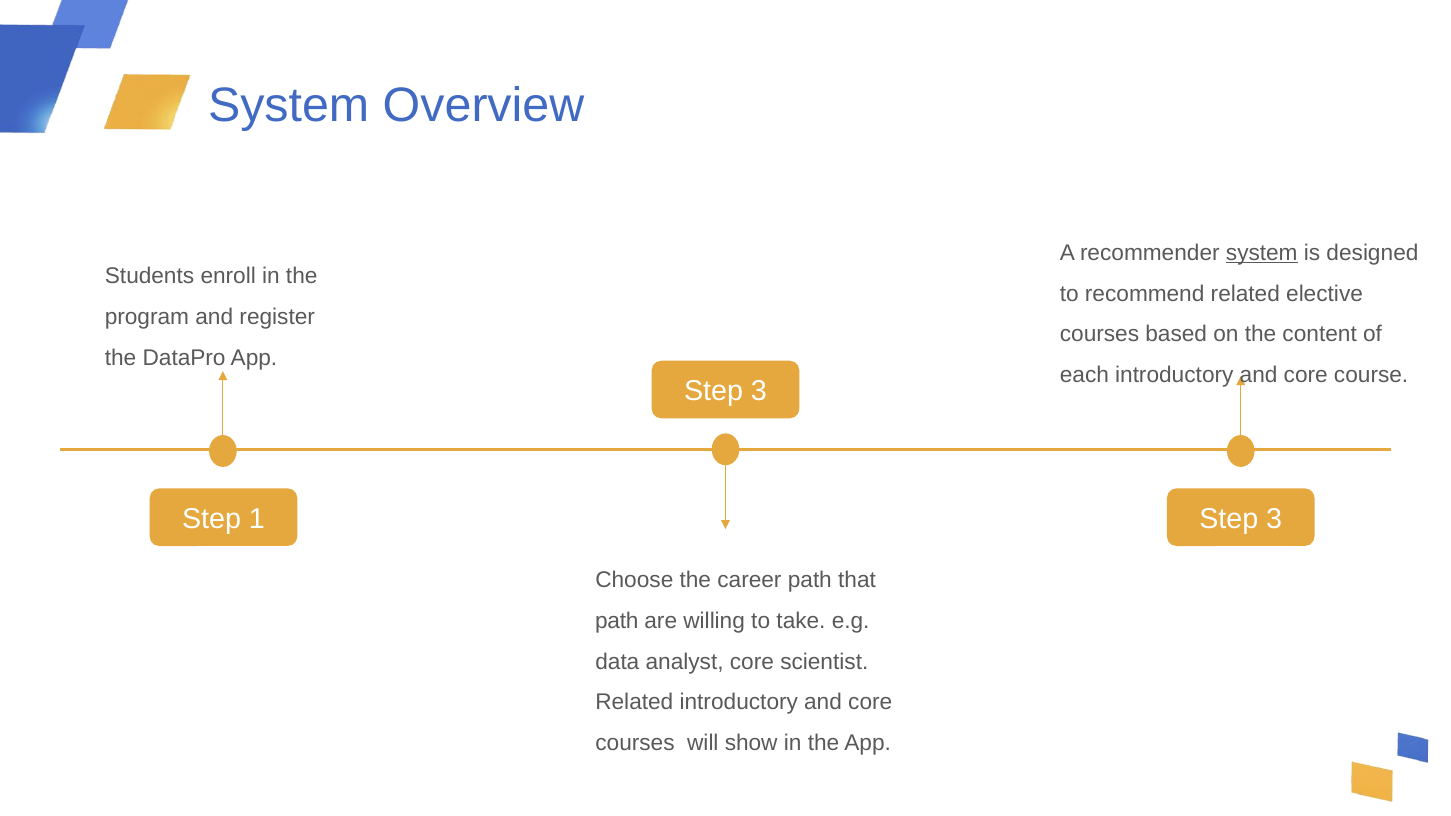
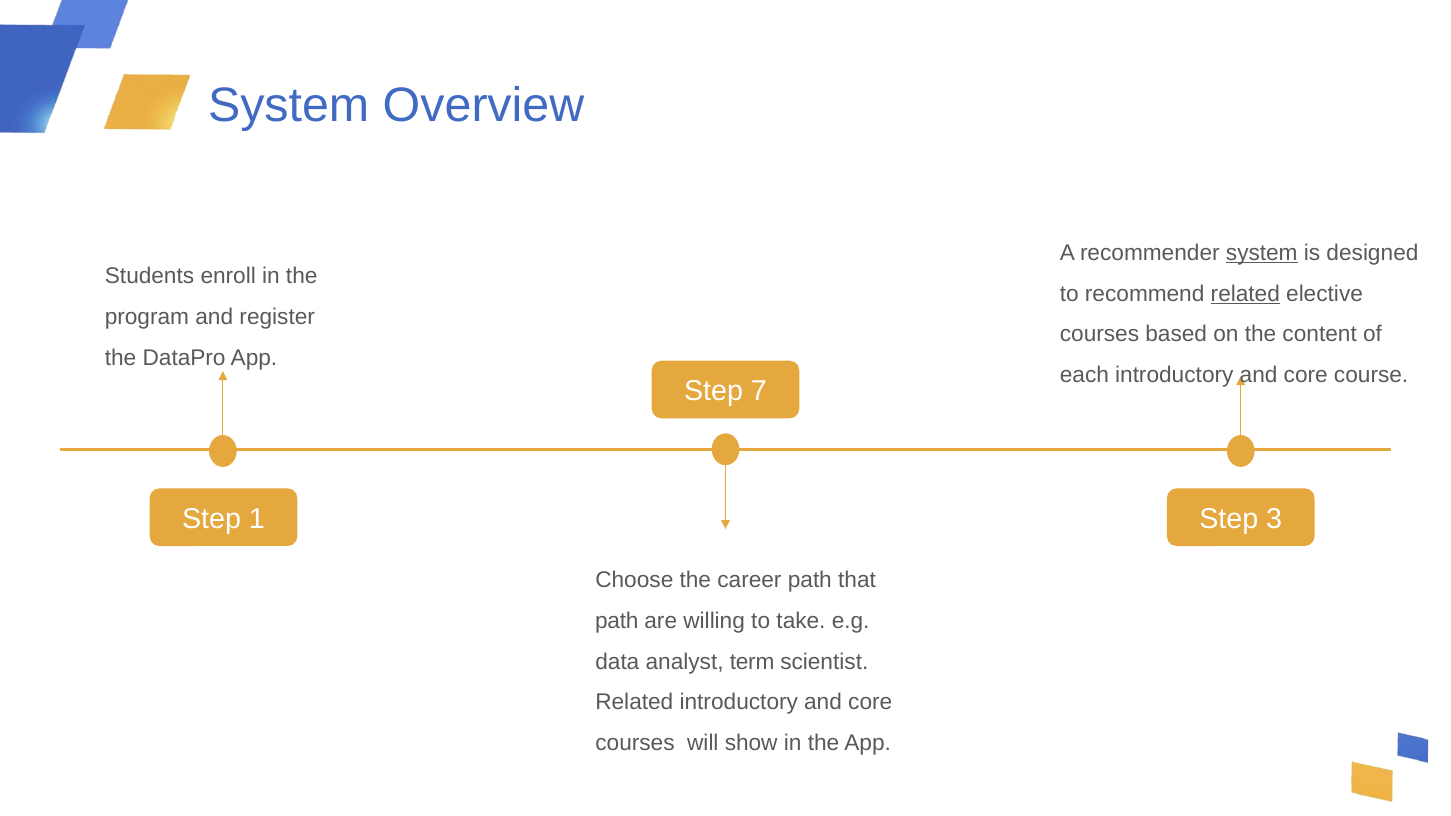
related underline: none -> present (1245, 294)
3: 3 -> 7 (759, 392)
analyst core: core -> term (752, 662)
